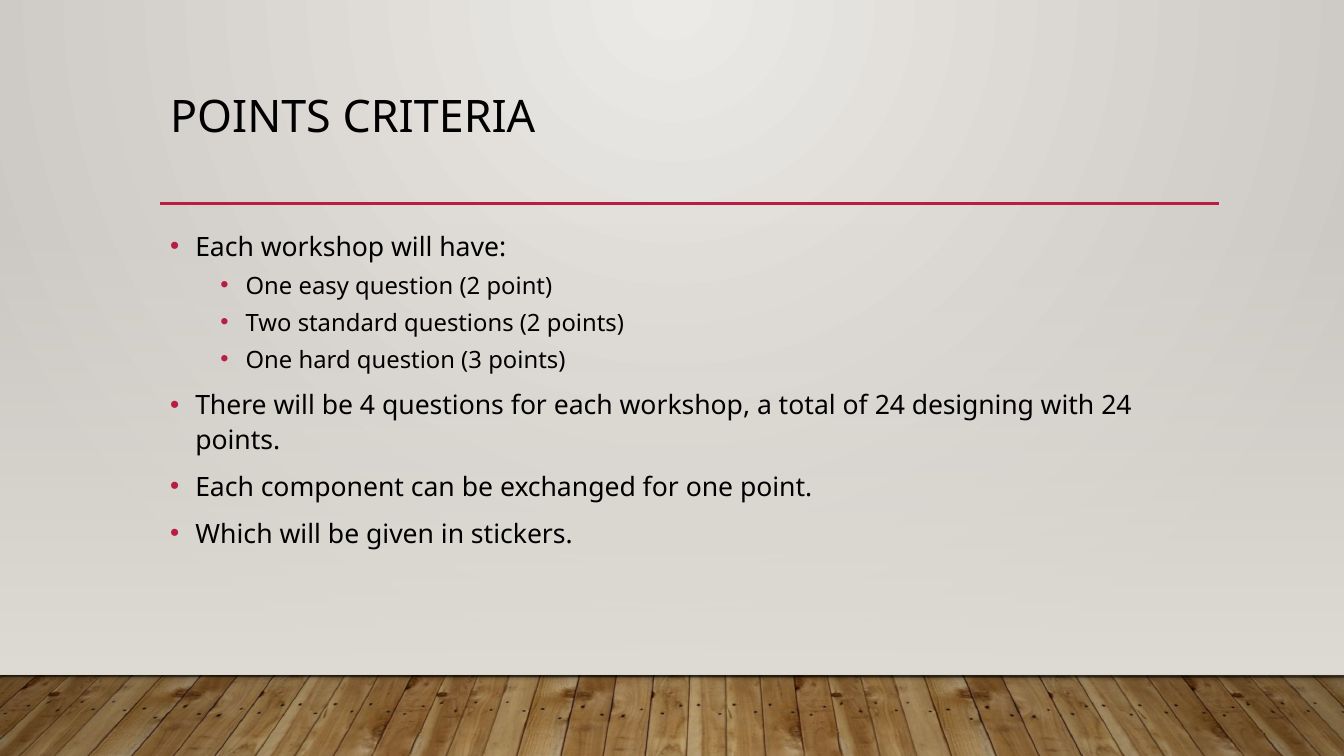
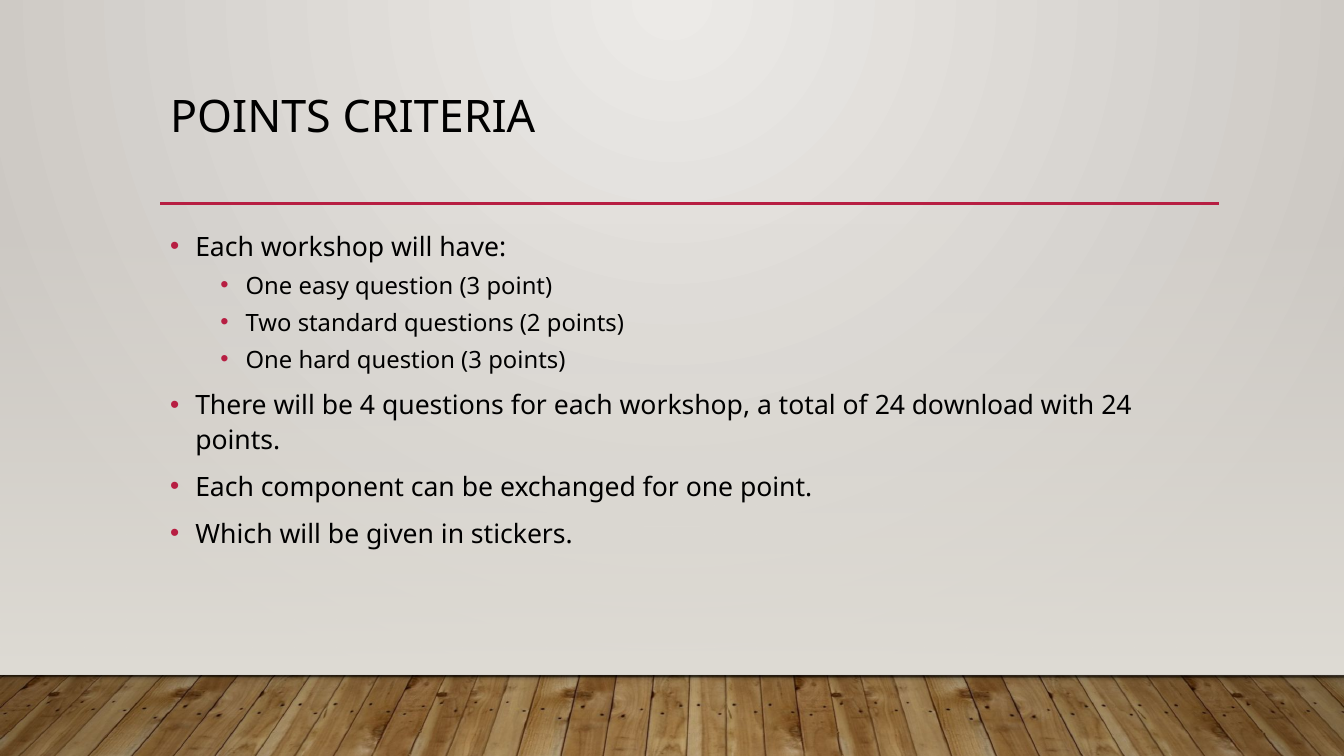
easy question 2: 2 -> 3 (470, 286)
designing: designing -> download (973, 406)
